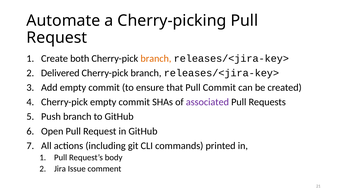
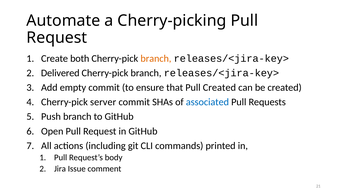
Pull Commit: Commit -> Created (219, 88)
Cherry-pick empty: empty -> server (103, 102)
associated colour: purple -> blue (207, 102)
